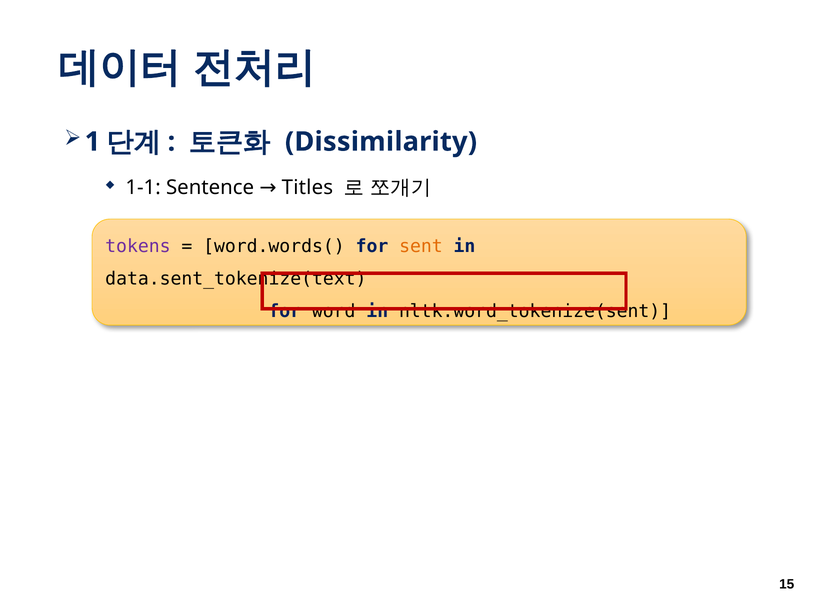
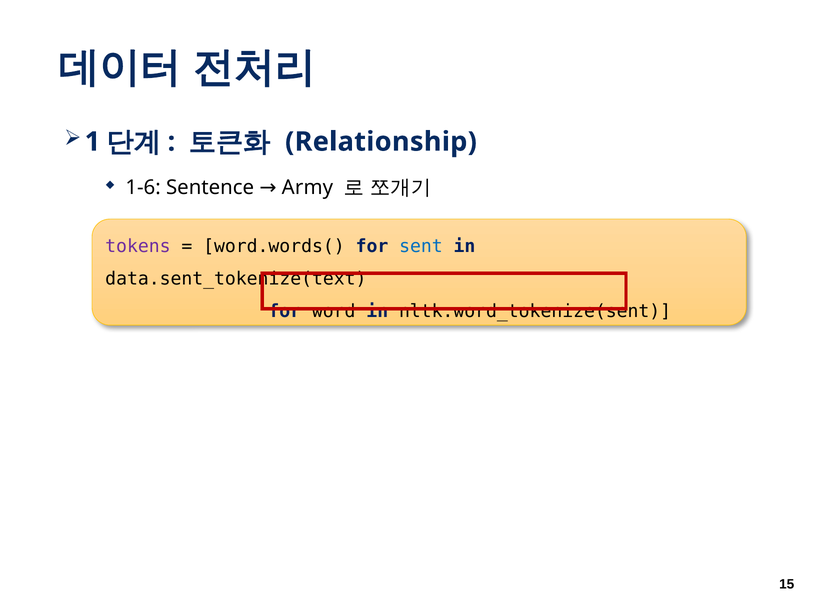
Dissimilarity: Dissimilarity -> Relationship (381, 142)
1-1: 1-1 -> 1-6 (143, 188)
Titles: Titles -> Army (307, 188)
sent colour: orange -> blue (421, 246)
